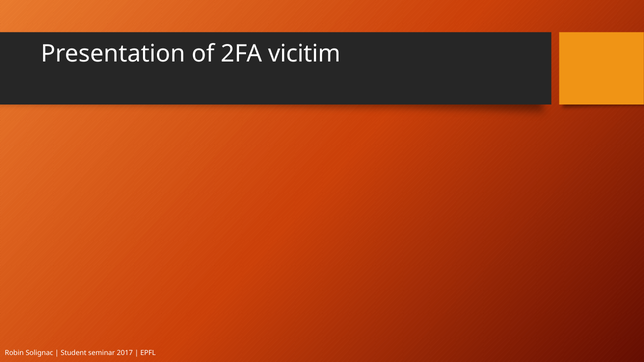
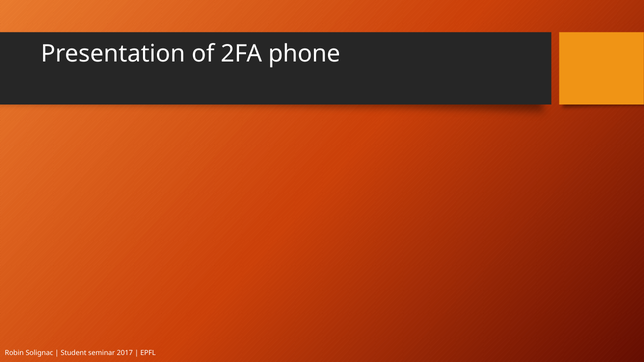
vicitim: vicitim -> phone (304, 54)
